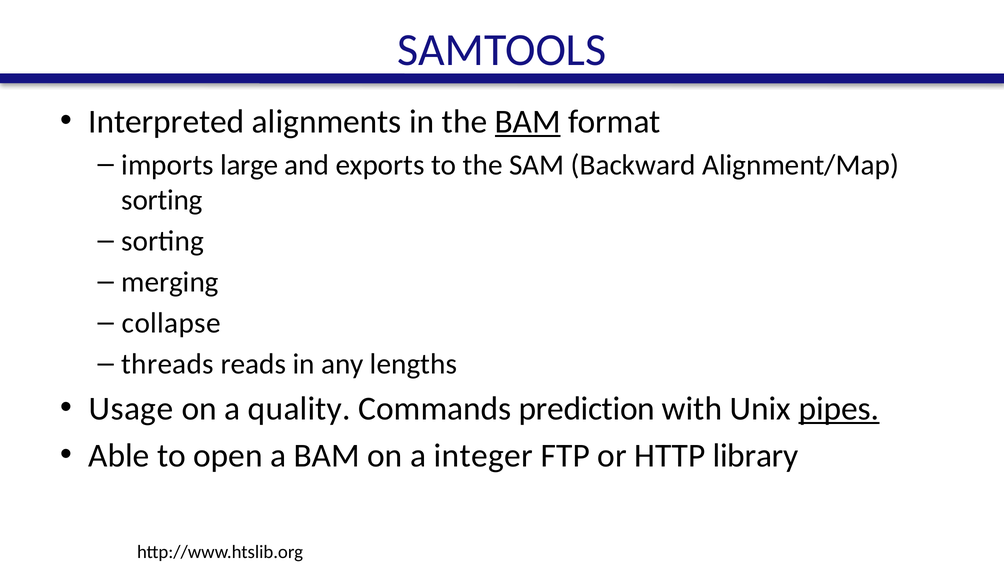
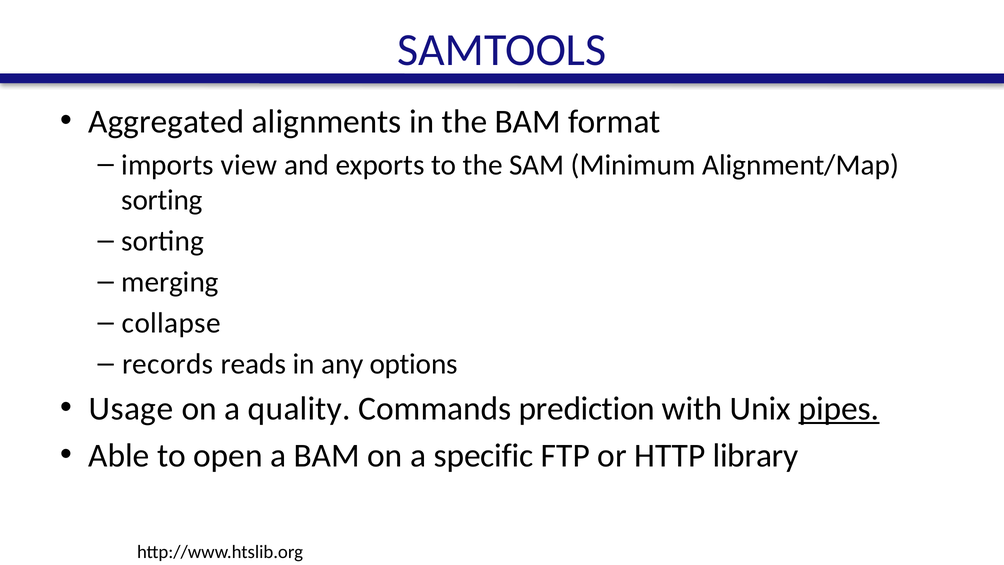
Interpreted: Interpreted -> Aggregated (166, 122)
BAM underline: present -> none (528, 122)
large: large -> view (249, 165)
Backward: Backward -> Minimum (633, 165)
threads: threads -> records (168, 364)
lengths: lengths -> options (414, 364)
integer: integer -> specific (484, 455)
